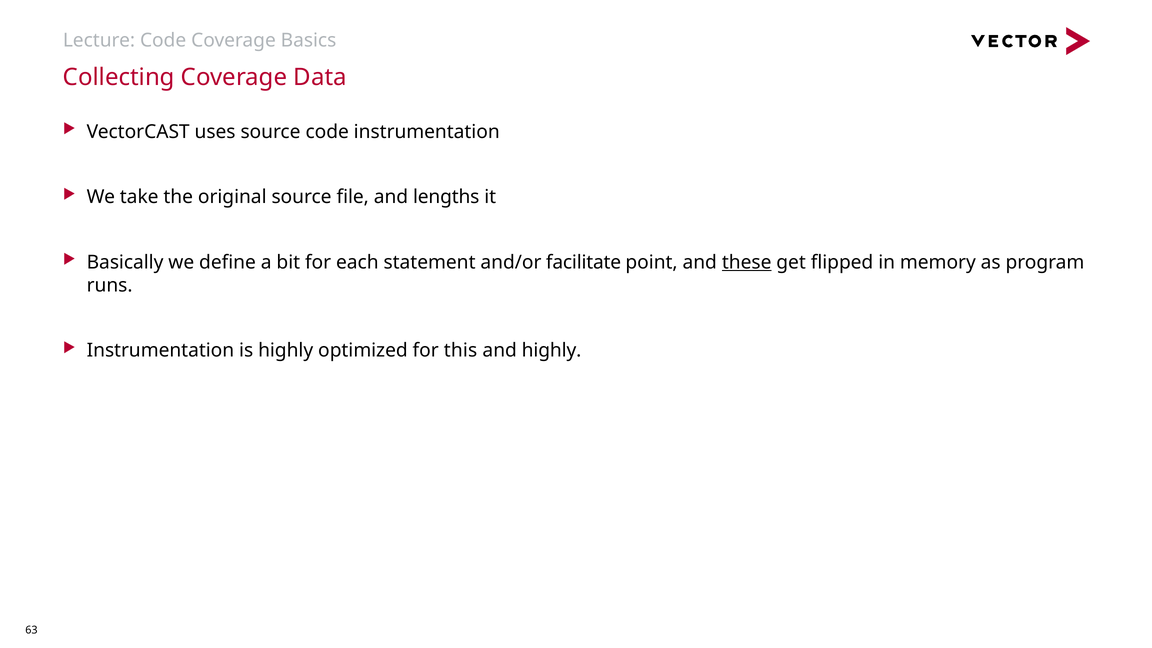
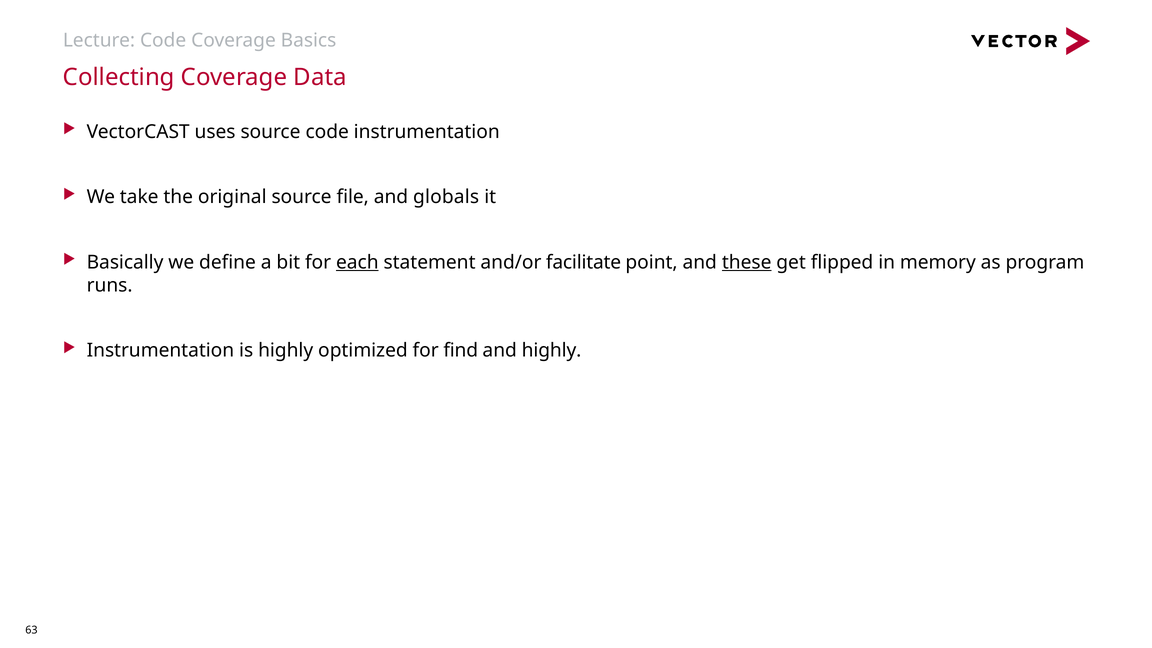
lengths: lengths -> globals (446, 197)
each underline: none -> present (357, 262)
this: this -> find (461, 350)
